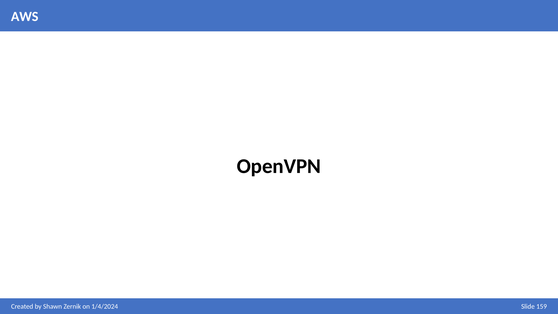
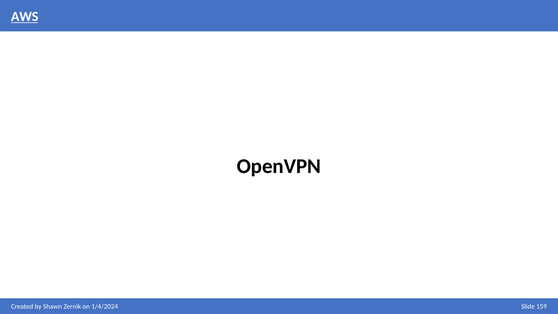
AWS underline: none -> present (25, 17)
